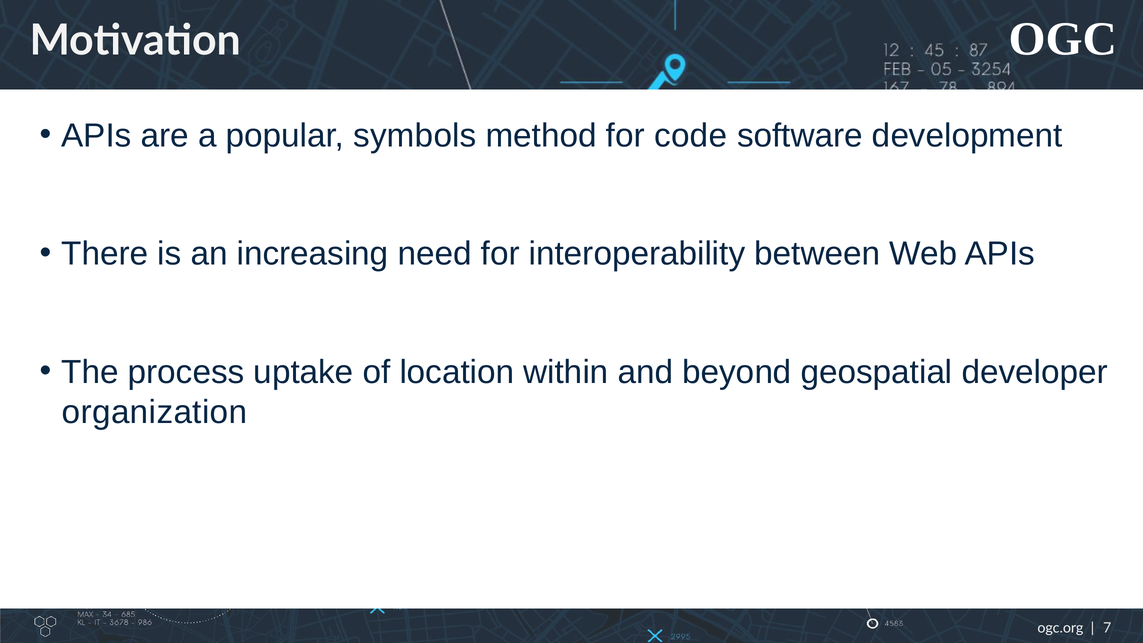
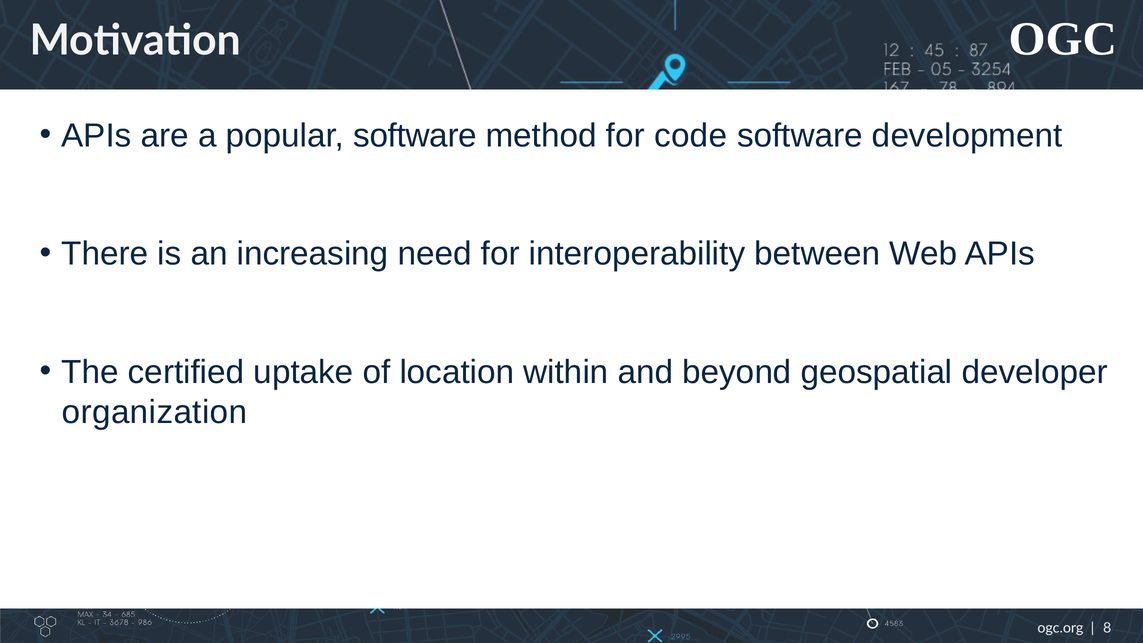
popular symbols: symbols -> software (415, 136)
process: process -> certified (186, 372)
7: 7 -> 8 (1107, 628)
